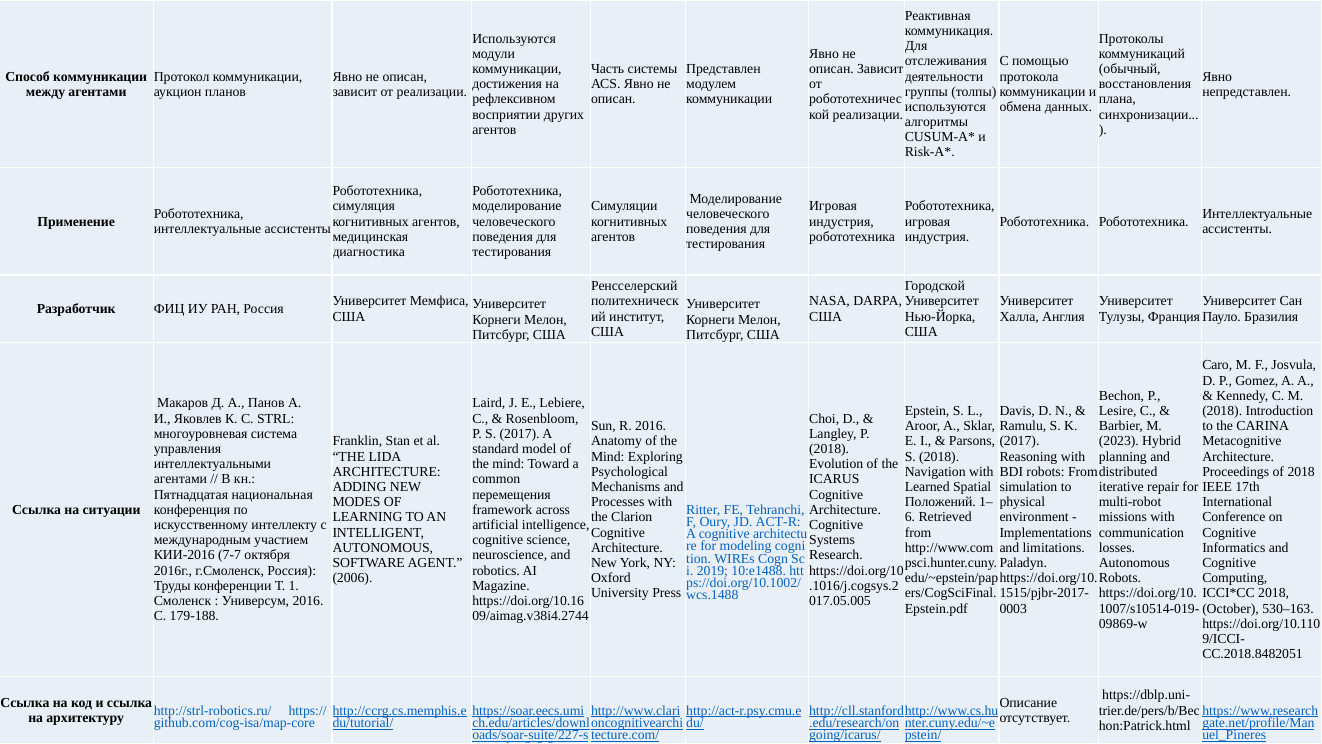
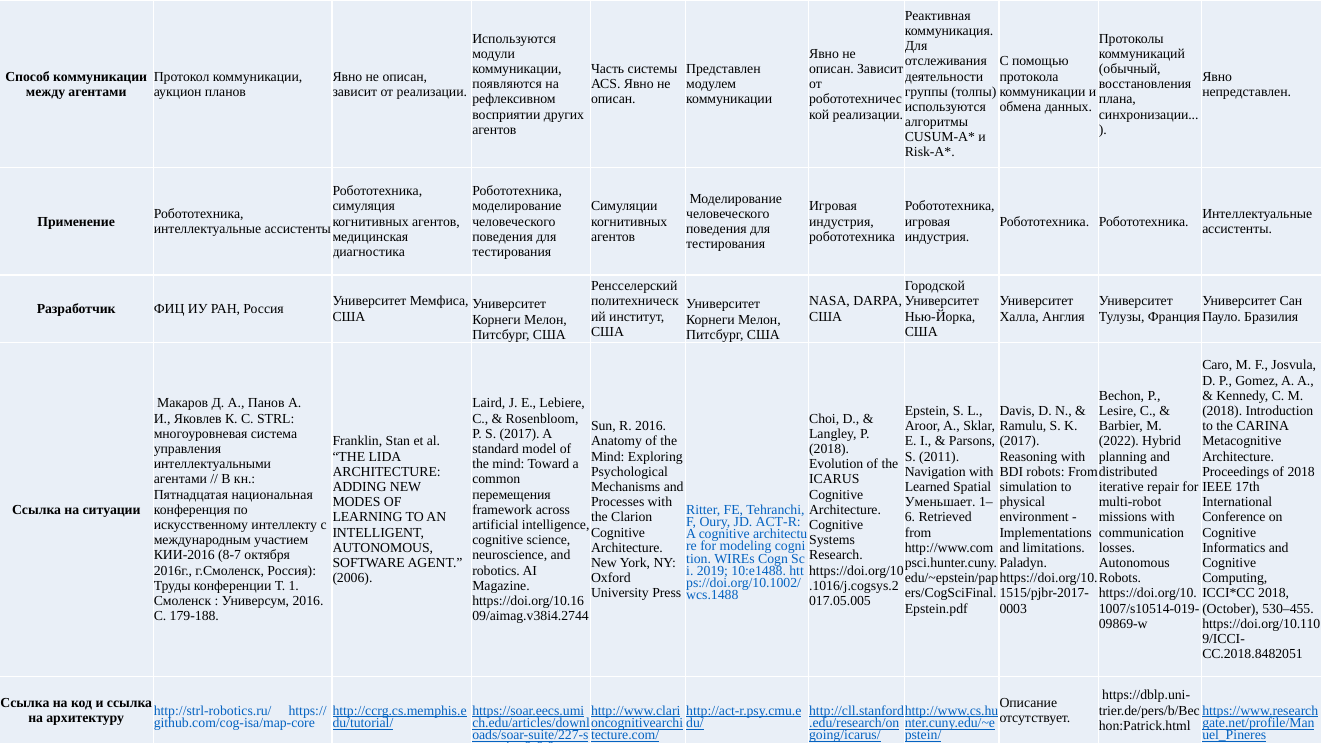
достижения: достижения -> появляются (507, 84)
2023: 2023 -> 2022 (1119, 441)
S 2018: 2018 -> 2011 (939, 456)
Положений: Положений -> Уменьшает (940, 502)
7-7: 7-7 -> 8-7 (230, 555)
530–163: 530–163 -> 530–455 (1288, 608)
